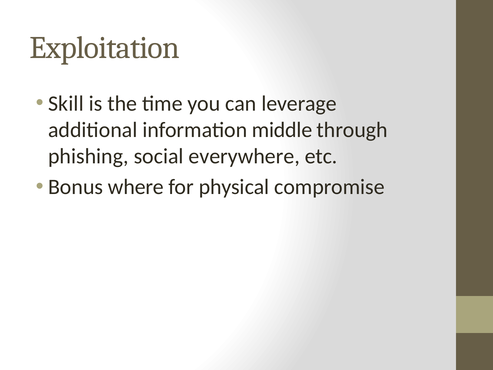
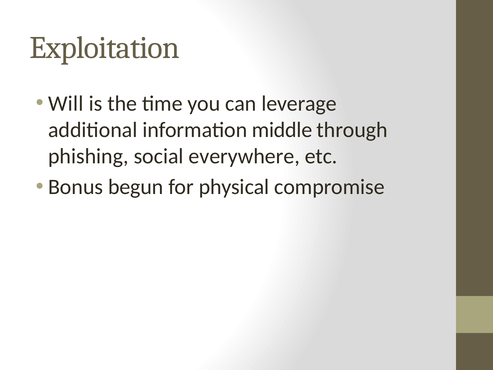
Skill: Skill -> Will (66, 103)
where: where -> begun (136, 187)
